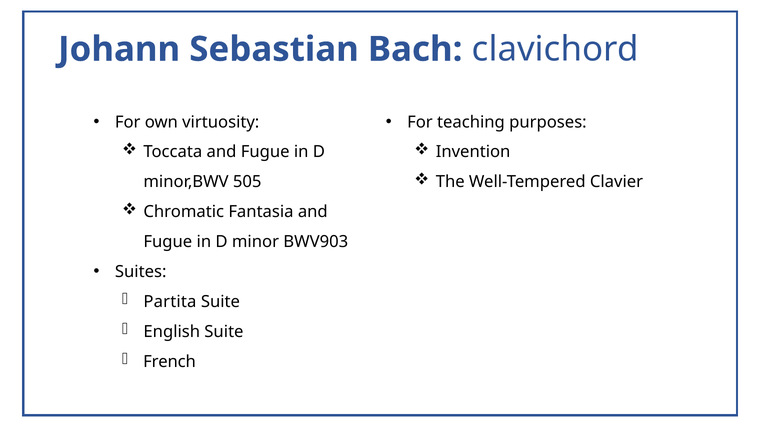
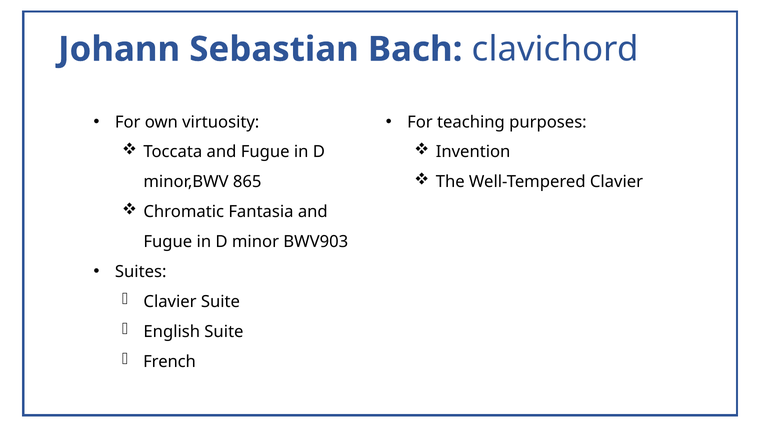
505: 505 -> 865 (247, 182)
Partita: Partita -> Clavier (170, 302)
